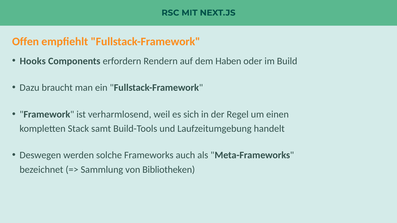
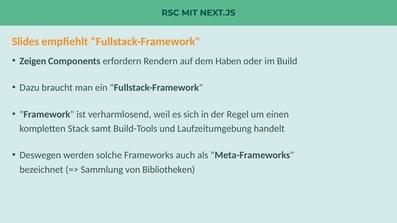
Offen: Offen -> Slides (26, 42)
Hooks: Hooks -> Zeigen (33, 61)
